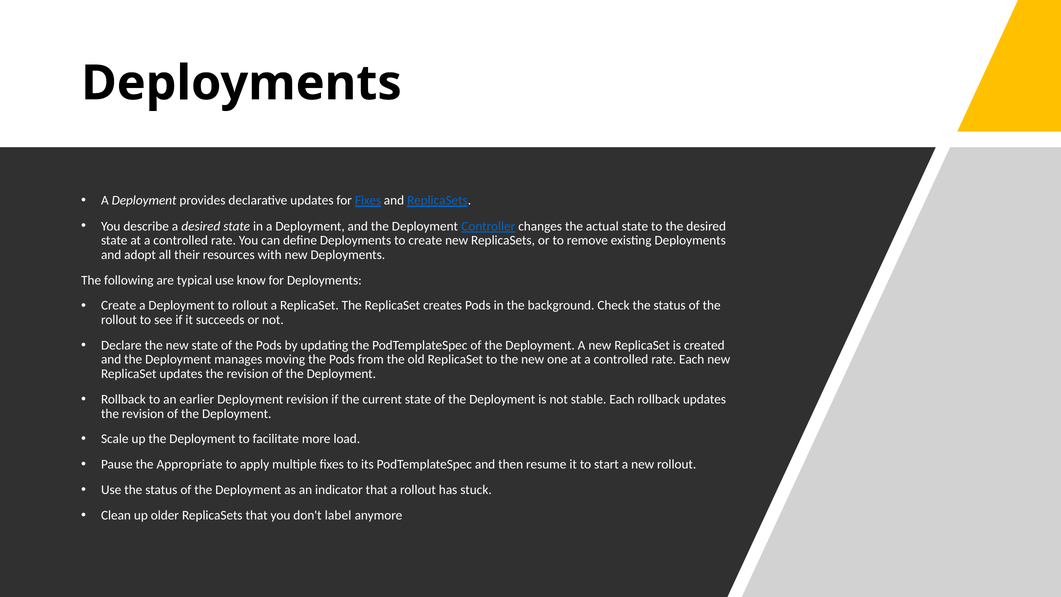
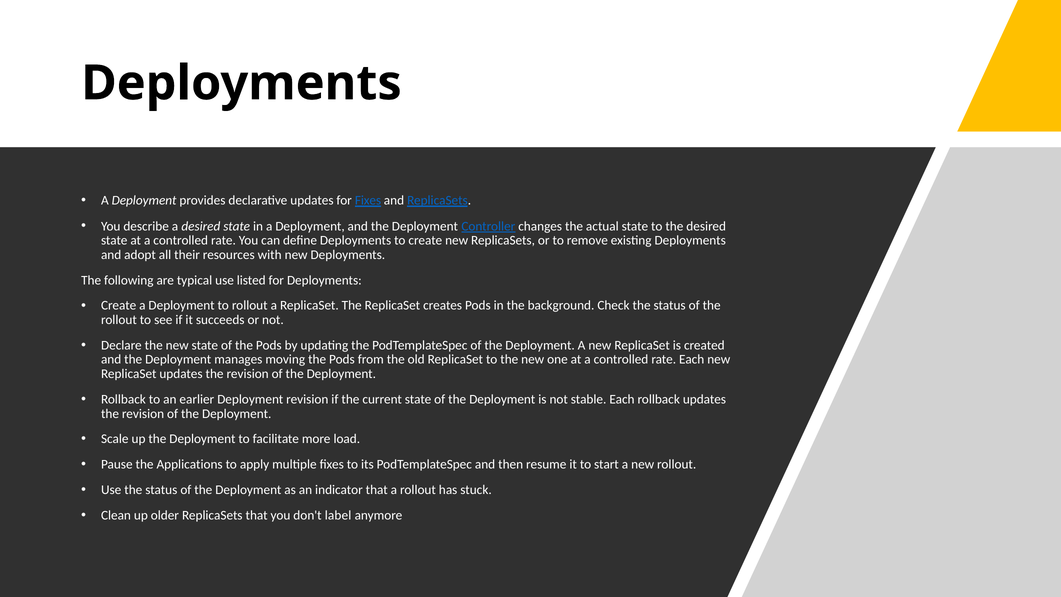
know: know -> listed (251, 280)
Appropriate: Appropriate -> Applications (190, 464)
